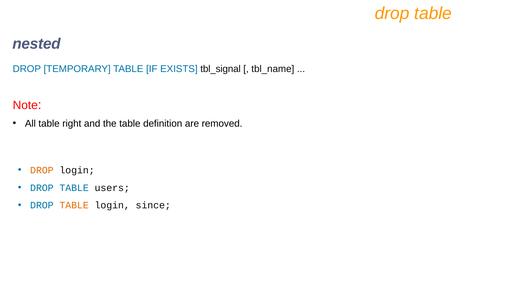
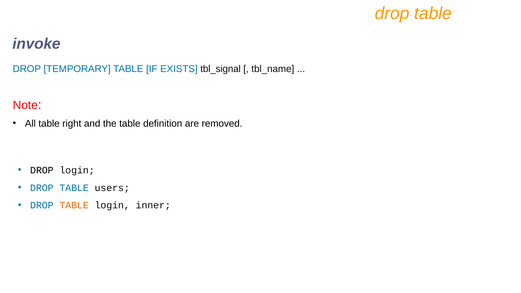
nested: nested -> invoke (36, 44)
DROP colour: orange -> black (42, 170)
since: since -> inner (153, 205)
